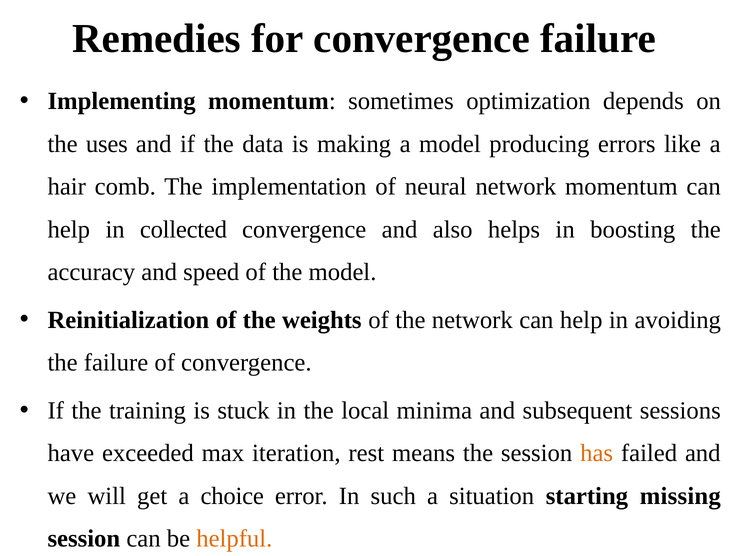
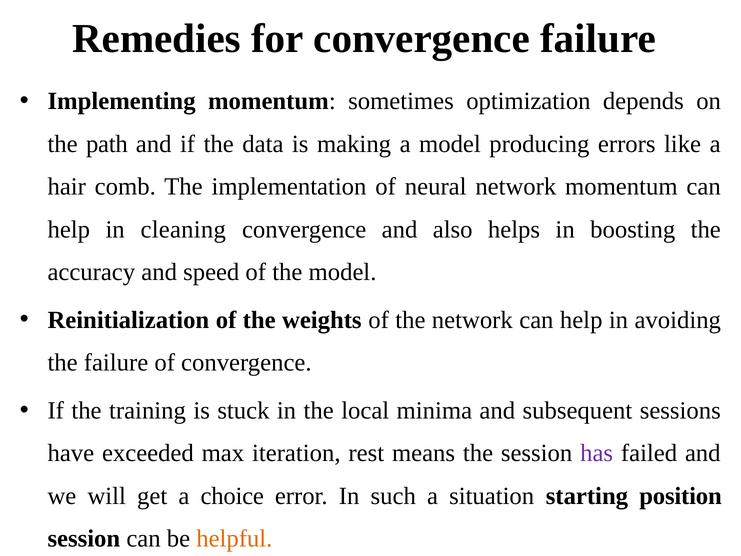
uses: uses -> path (107, 144)
collected: collected -> cleaning (183, 229)
has colour: orange -> purple (597, 453)
missing: missing -> position (681, 496)
